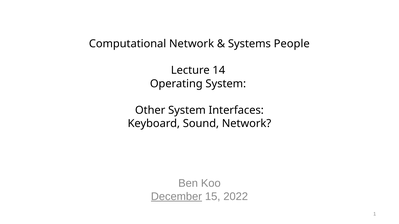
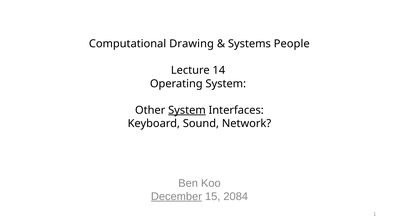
Computational Network: Network -> Drawing (192, 44)
System underline: none -> present (187, 110)
2022: 2022 -> 2084 (236, 197)
